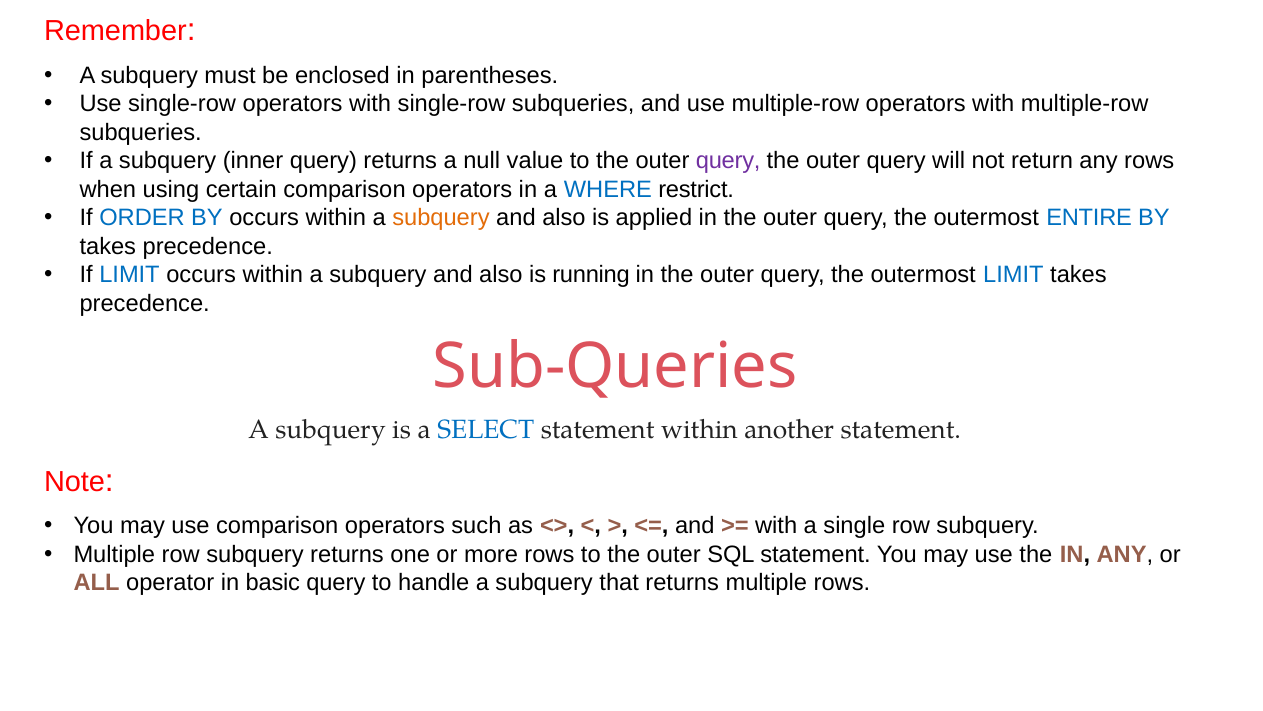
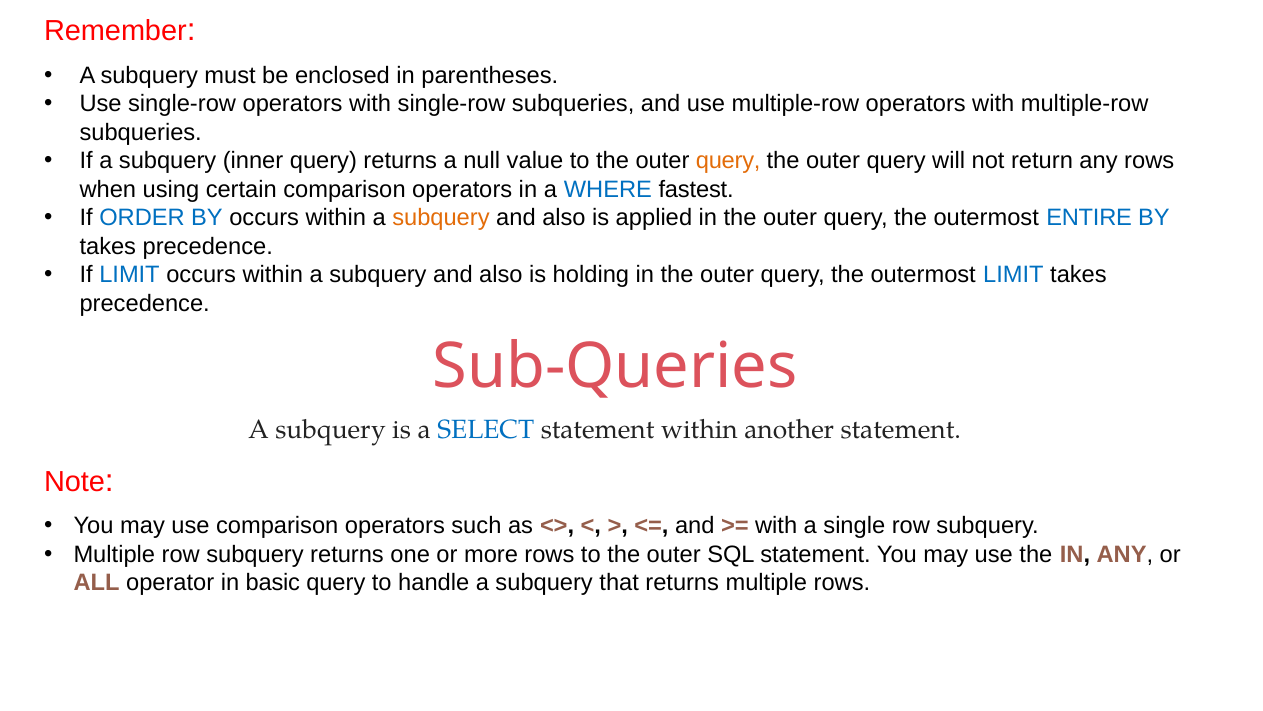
query colour: purple -> orange (728, 161)
restrict: restrict -> fastest (696, 189)
running: running -> holding (591, 275)
